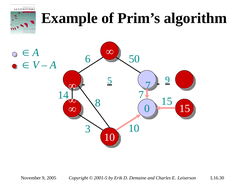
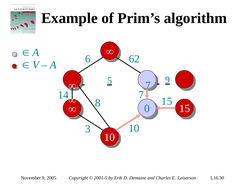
50: 50 -> 62 (134, 59)
